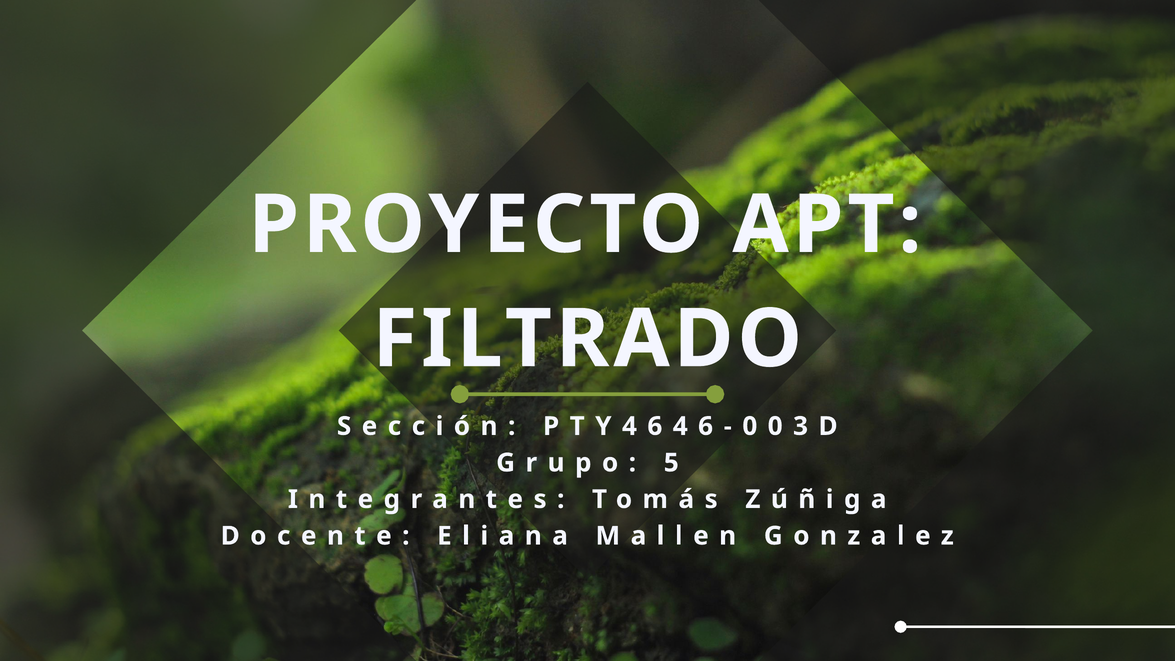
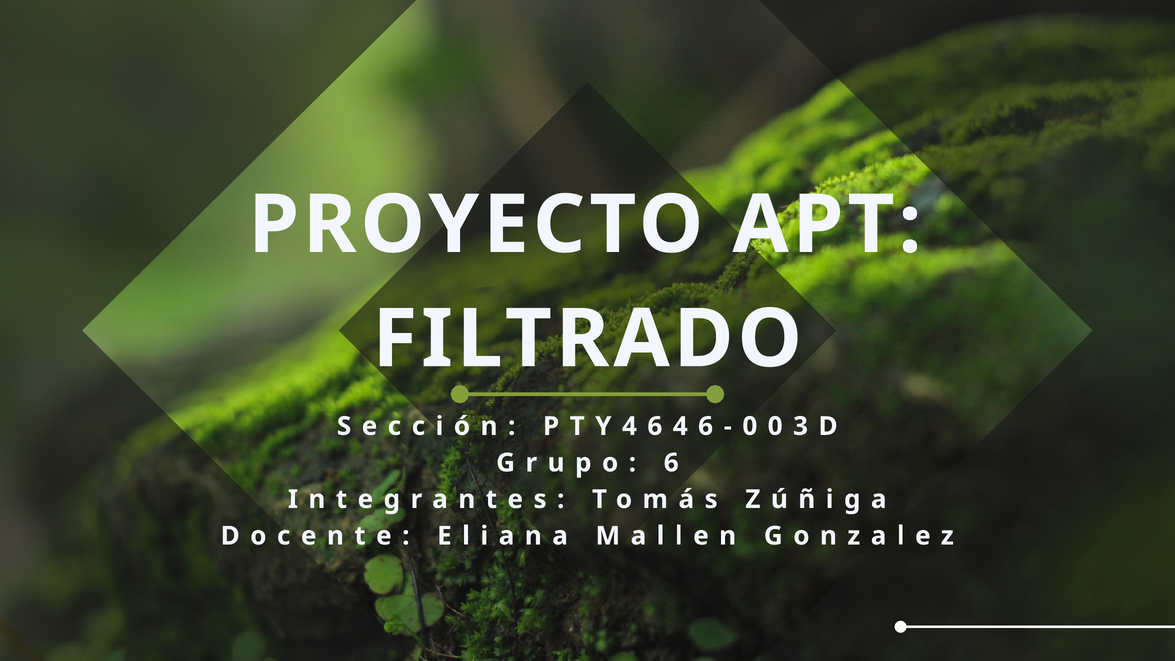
5: 5 -> 6 (671, 463)
